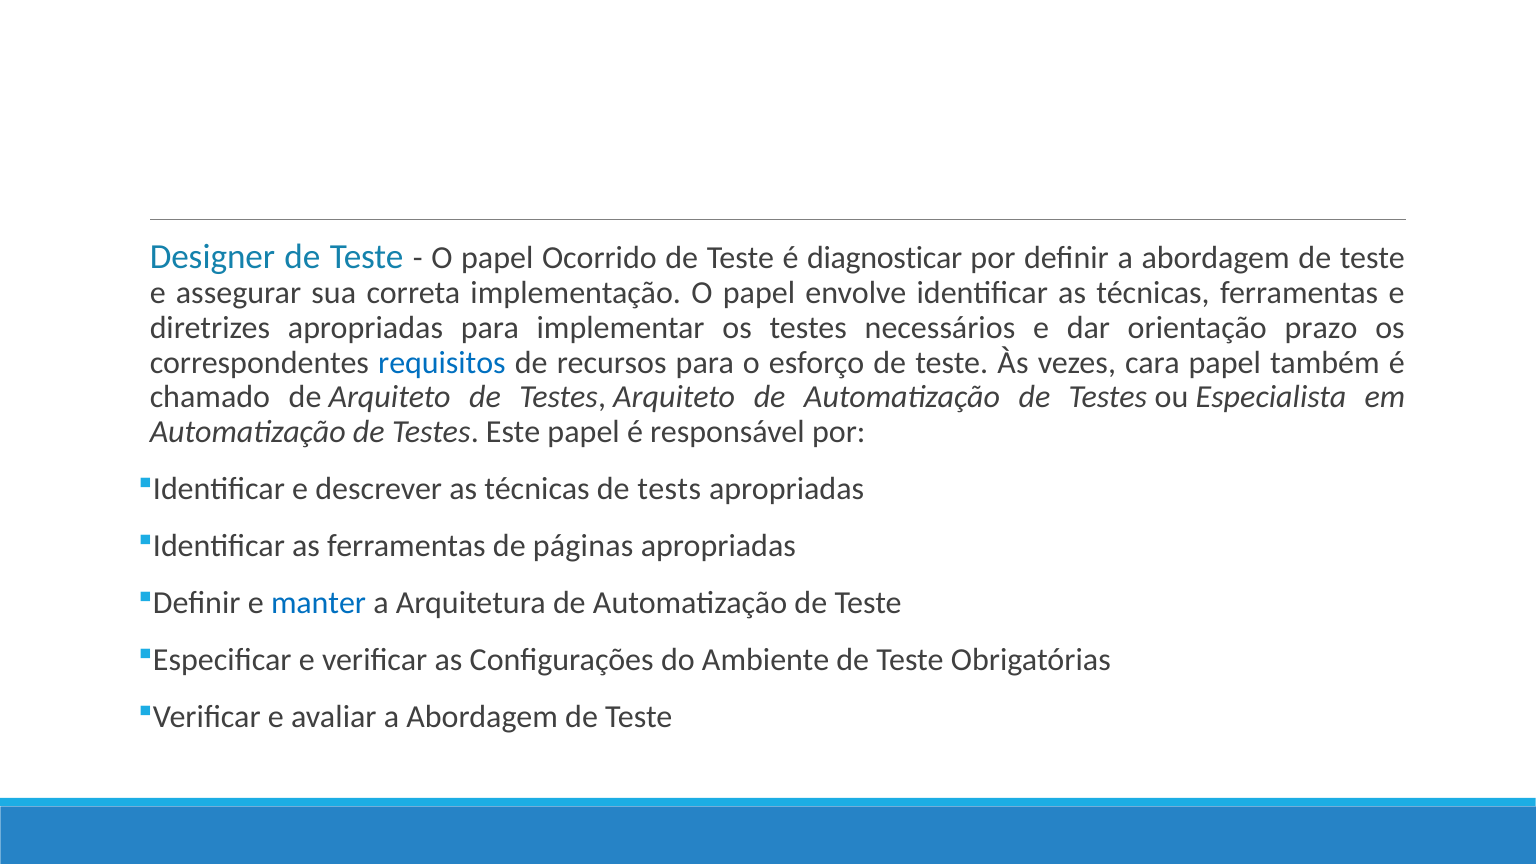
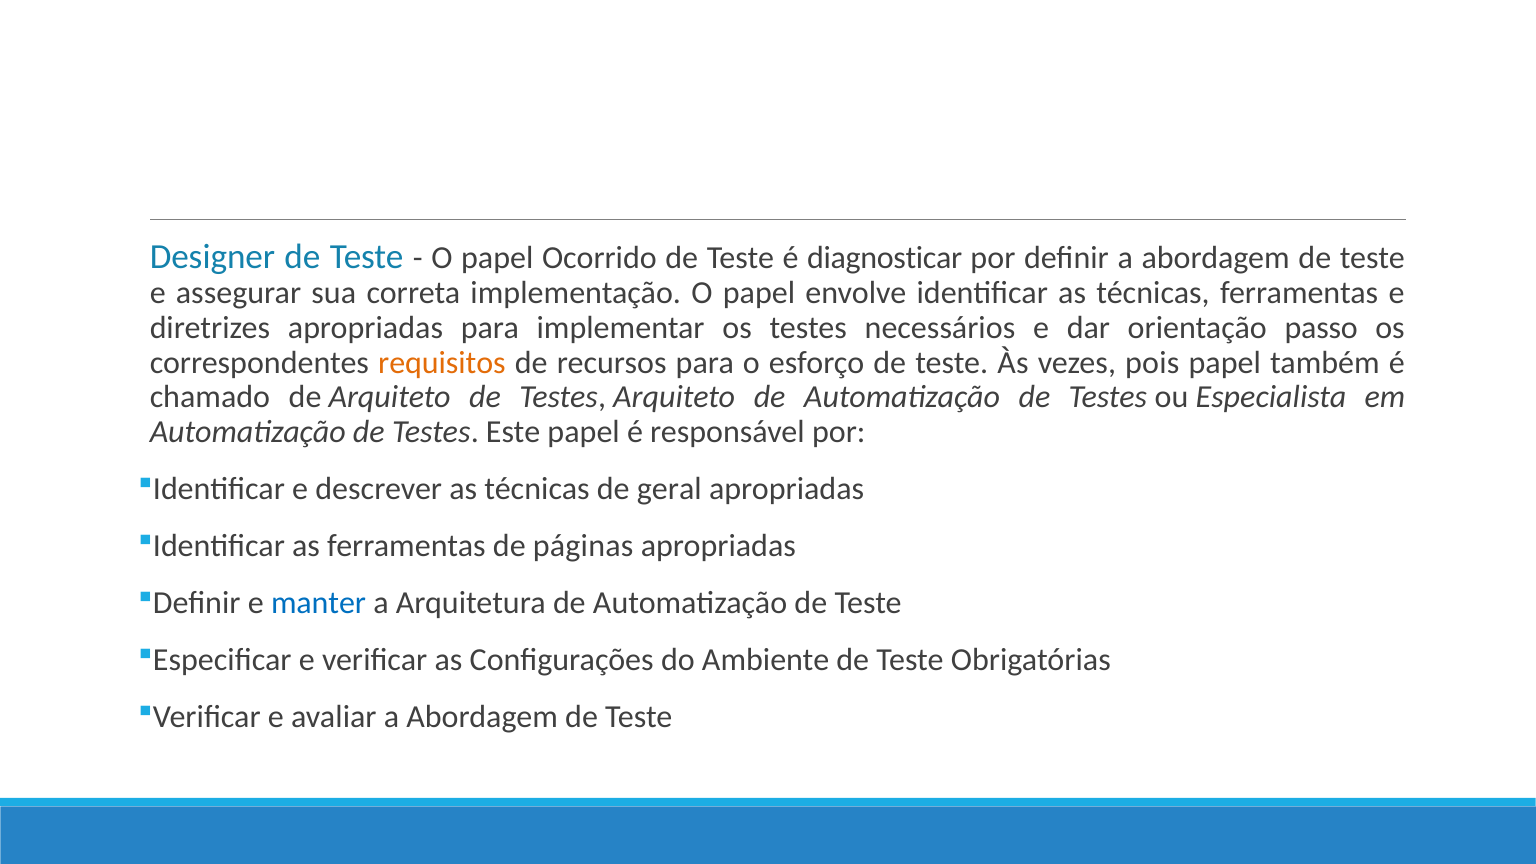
prazo: prazo -> passo (1321, 328)
requisitos colour: blue -> orange (442, 363)
cara: cara -> pois (1152, 363)
tests: tests -> geral (669, 489)
